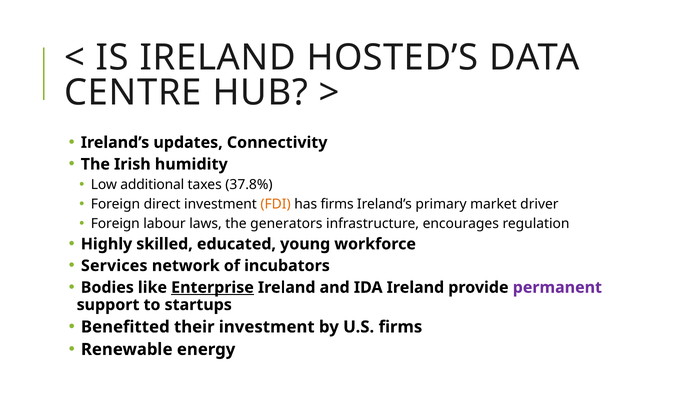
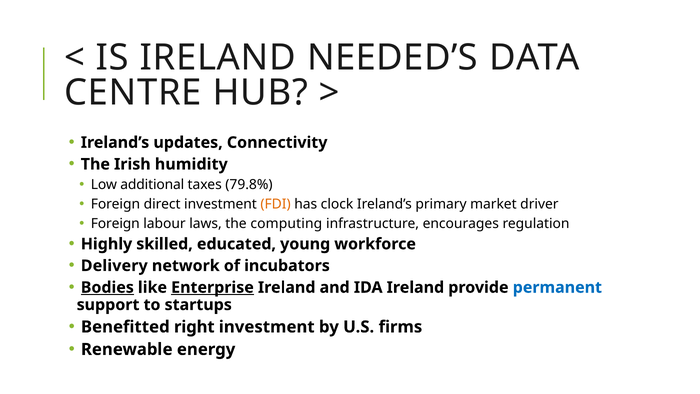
HOSTED’S: HOSTED’S -> NEEDED’S (392, 58)
37.8%: 37.8% -> 79.8% (249, 185)
has firms: firms -> clock (337, 204)
generators: generators -> computing (286, 223)
Services: Services -> Delivery (114, 266)
Bodies underline: none -> present (107, 287)
permanent colour: purple -> blue (557, 287)
their: their -> right (194, 327)
